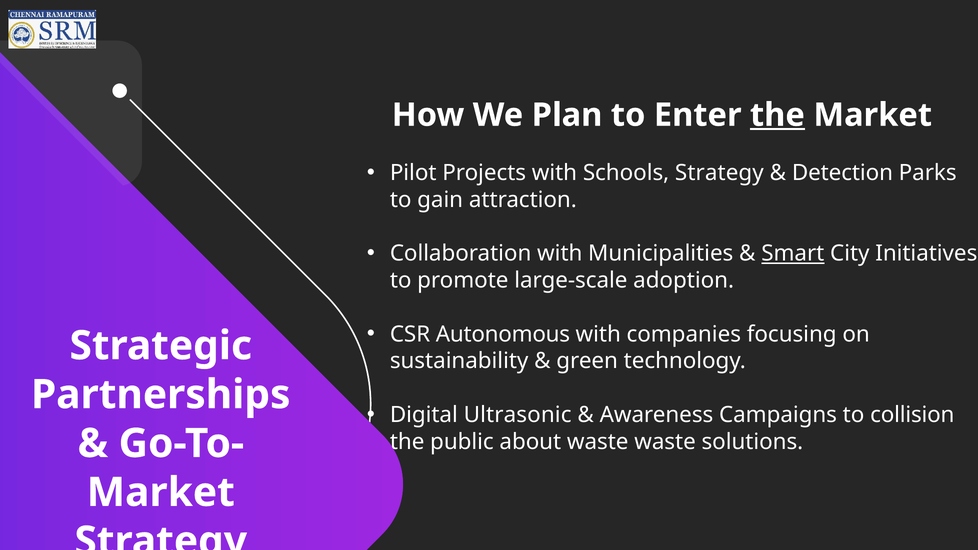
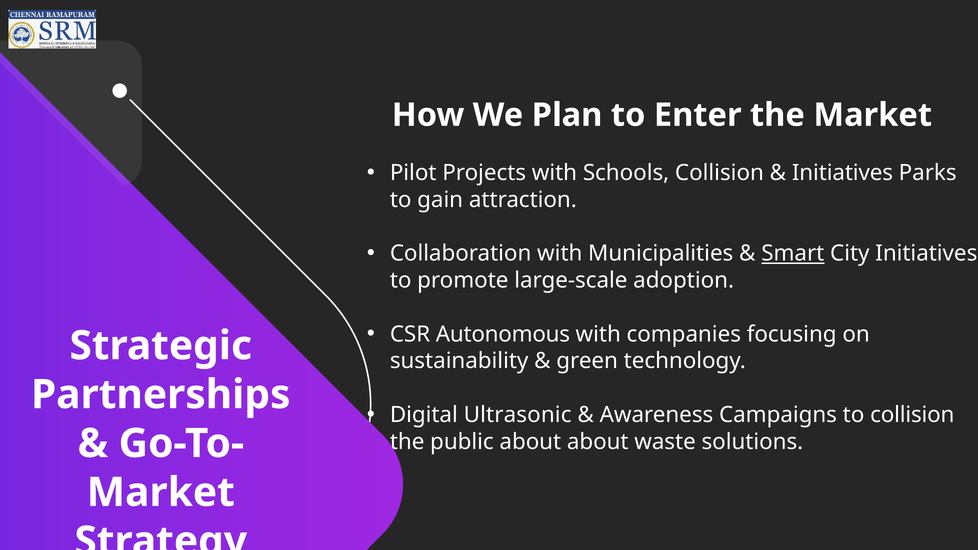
the underline: present -> none (777, 115)
Schools Strategy: Strategy -> Collision (719, 173)
Detection: Detection -> Initiatives (842, 173)
about waste: waste -> about (598, 442)
